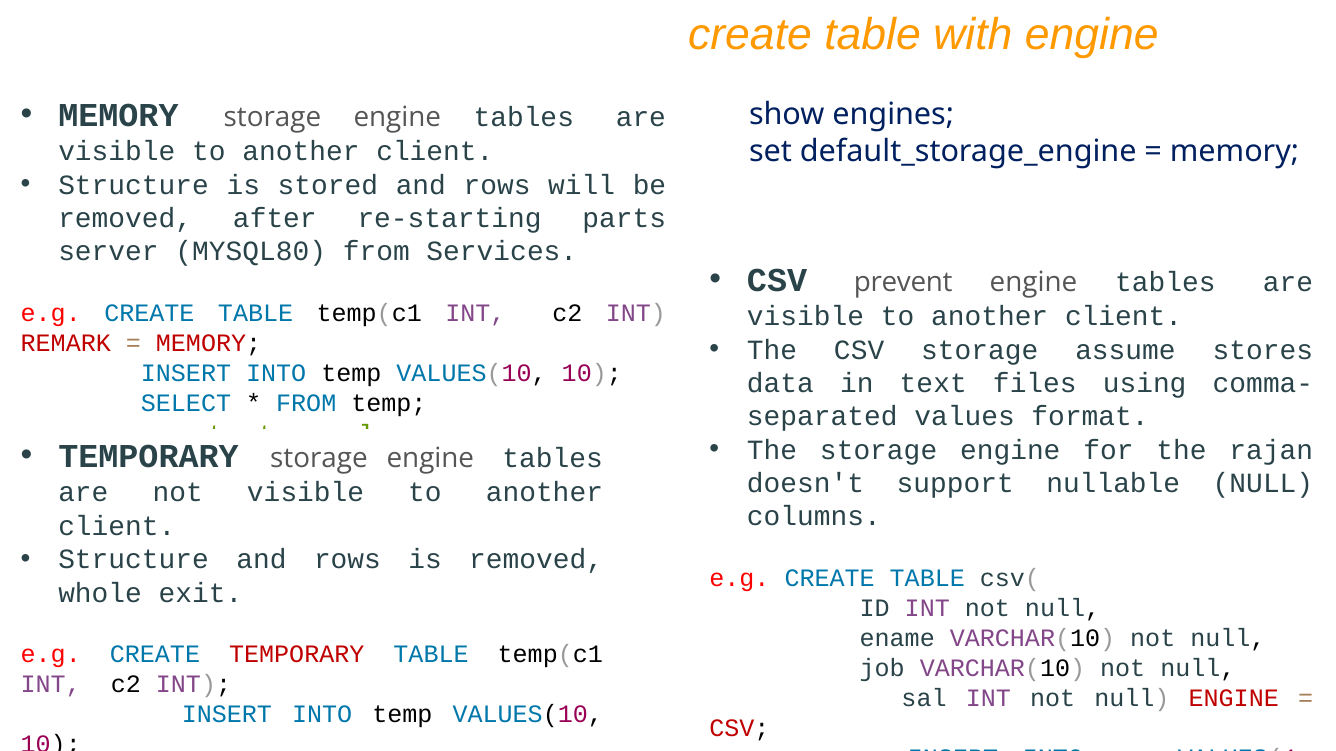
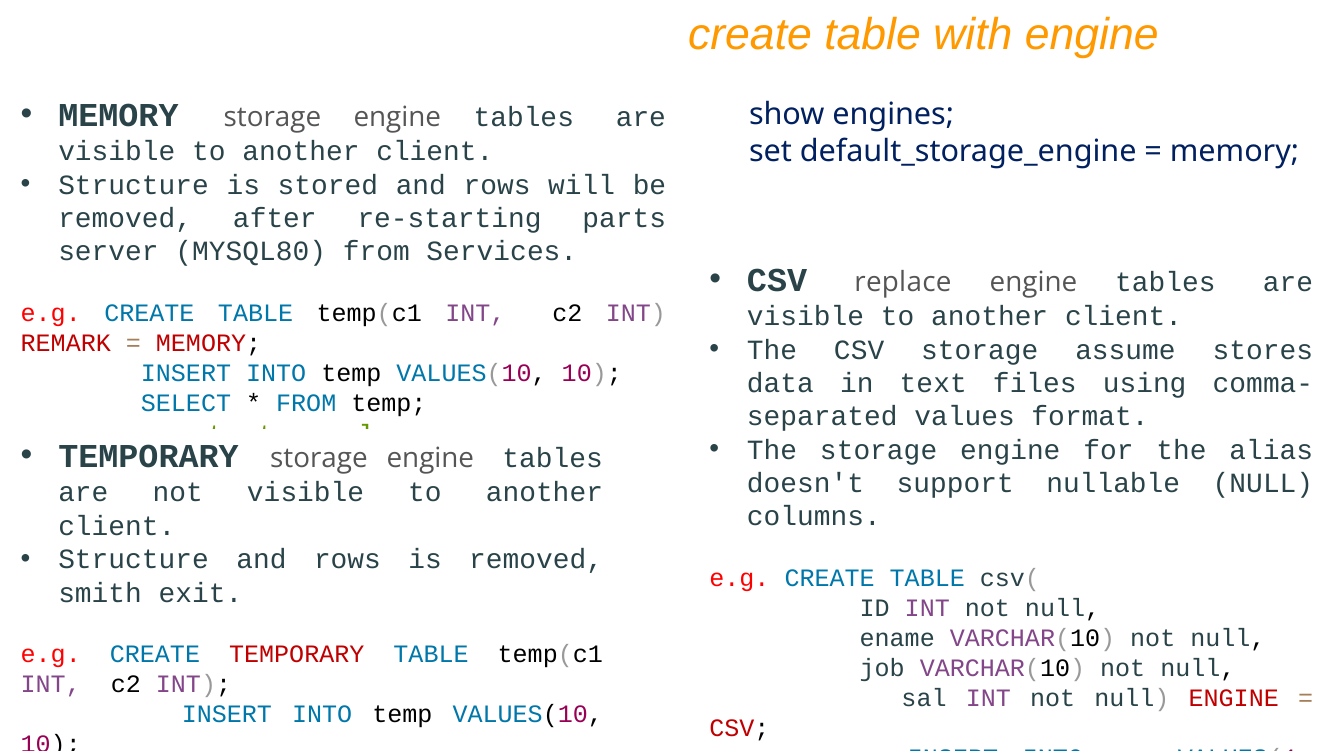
prevent: prevent -> replace (903, 282)
rajan: rajan -> alias (1271, 450)
whole: whole -> smith (100, 593)
